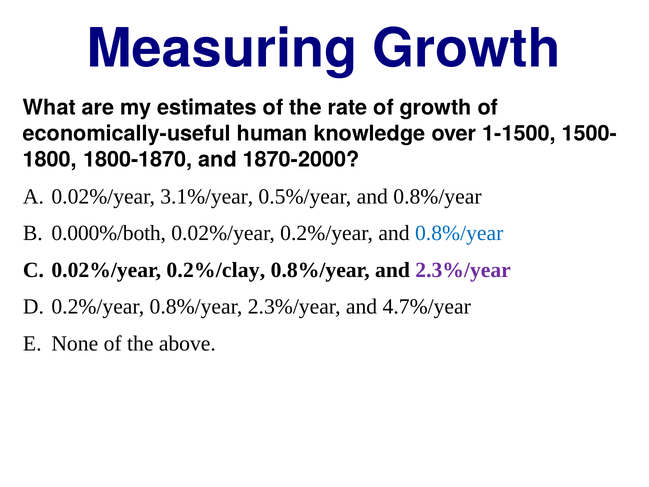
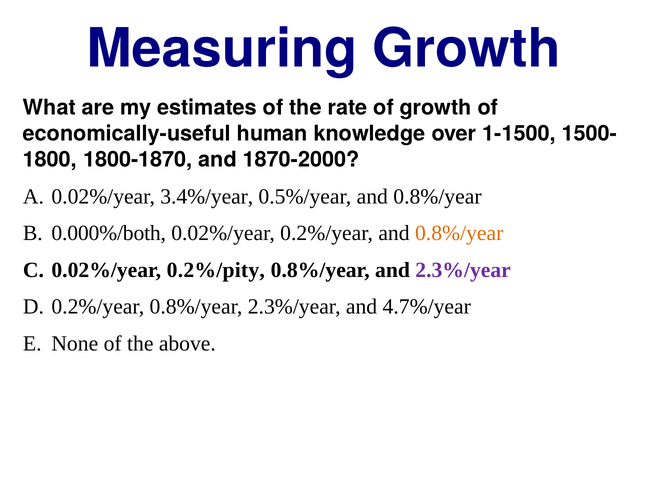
3.1%/year: 3.1%/year -> 3.4%/year (207, 196)
0.8%/year colour: blue -> orange (459, 233)
0.2%/clay: 0.2%/clay -> 0.2%/pity (216, 270)
